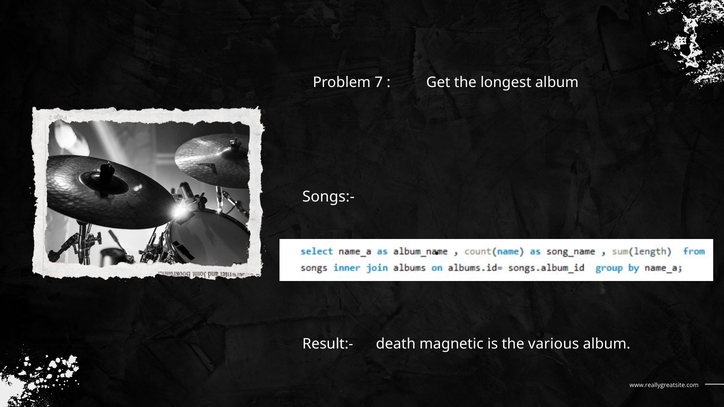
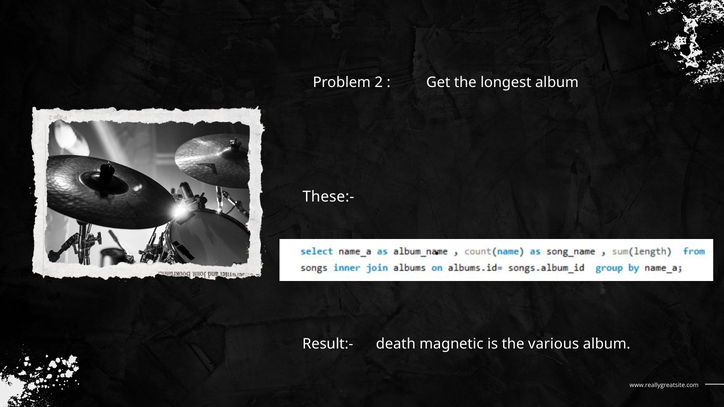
7: 7 -> 2 (379, 82)
Songs:-: Songs:- -> These:- (328, 197)
